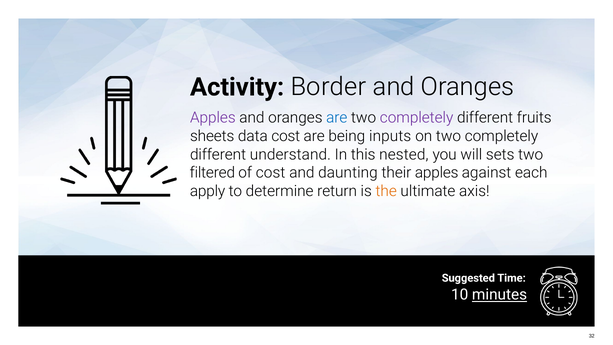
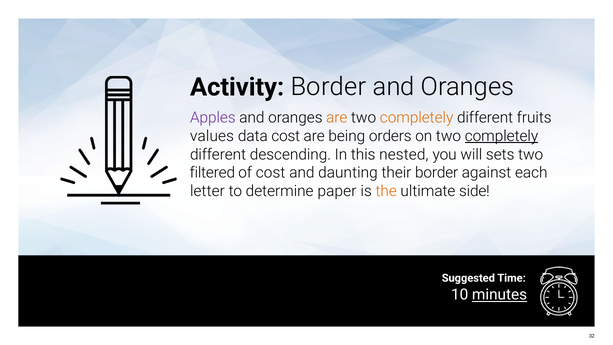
are colour: blue -> orange (337, 118)
completely colour: purple -> orange (417, 118)
sheets: sheets -> values (212, 136)
inputs: inputs -> orders (390, 136)
completely underline: none -> present (501, 136)
understand: understand -> descending (290, 154)
their apples: apples -> border (437, 173)
apply: apply -> letter (207, 191)
return: return -> paper (337, 191)
axis: axis -> side (474, 191)
